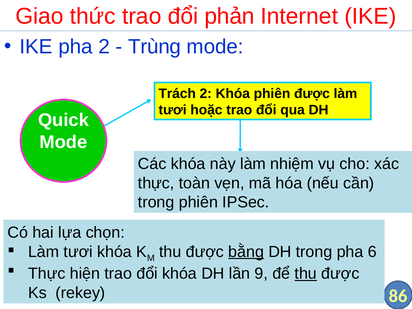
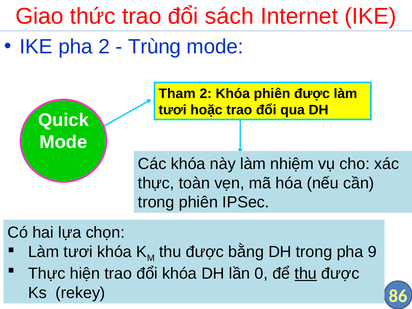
phản: phản -> sách (229, 16)
Trách: Trách -> Tham (177, 94)
bằng underline: present -> none (246, 252)
6: 6 -> 9 (372, 252)
9: 9 -> 0 (261, 274)
